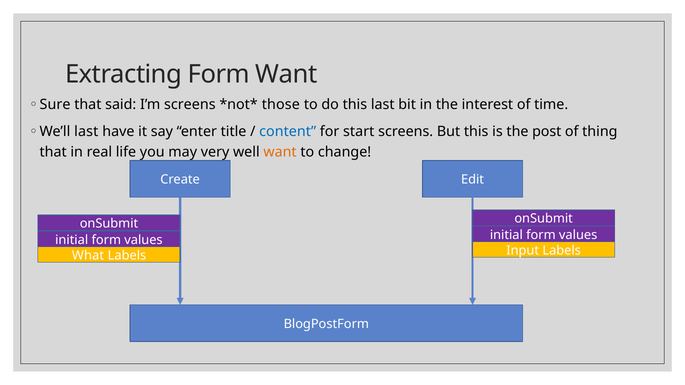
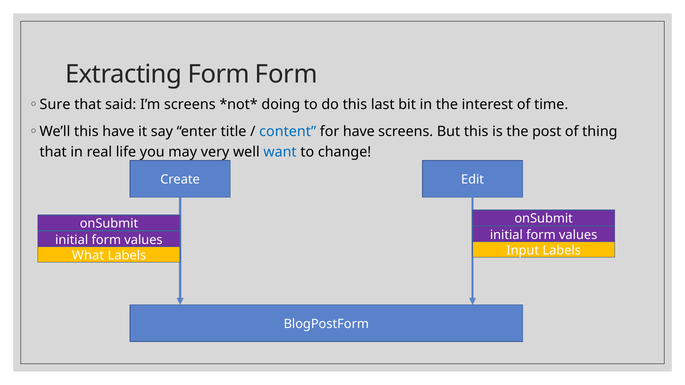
Form Want: Want -> Form (286, 74)
those: those -> doing (281, 105)
We’ll last: last -> this (86, 132)
for start: start -> have (359, 132)
want colour: orange -> blue (280, 152)
